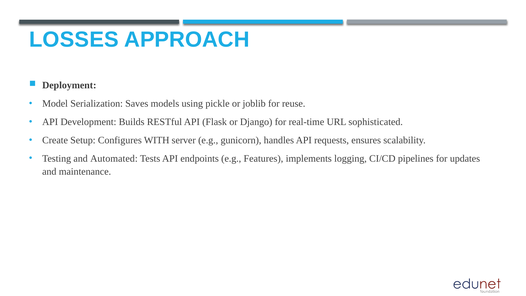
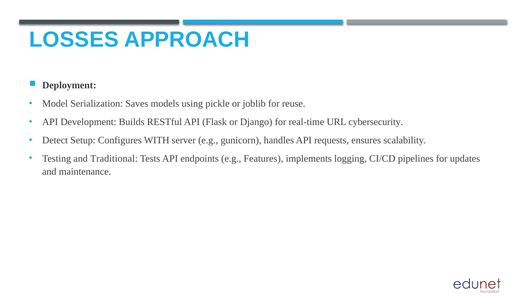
sophisticated: sophisticated -> cybersecurity (376, 122)
Create: Create -> Detect (55, 140)
Automated: Automated -> Traditional (114, 158)
